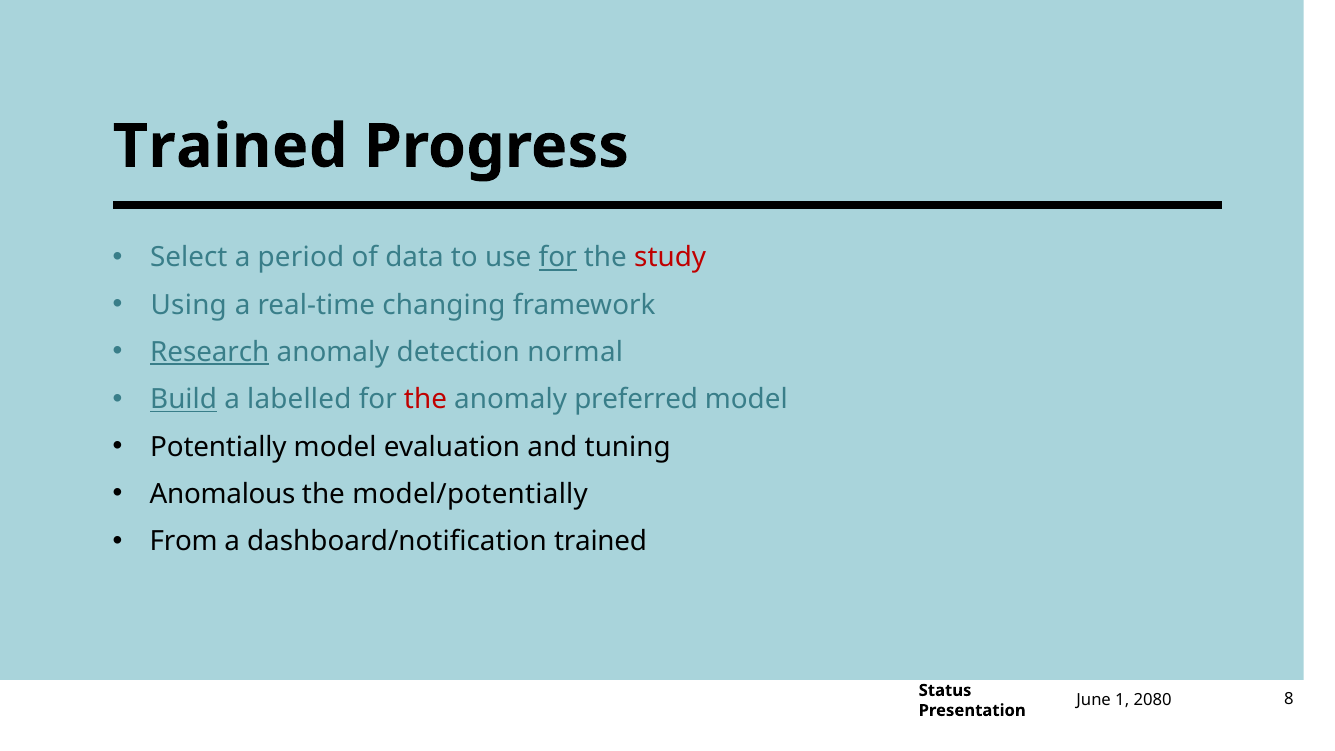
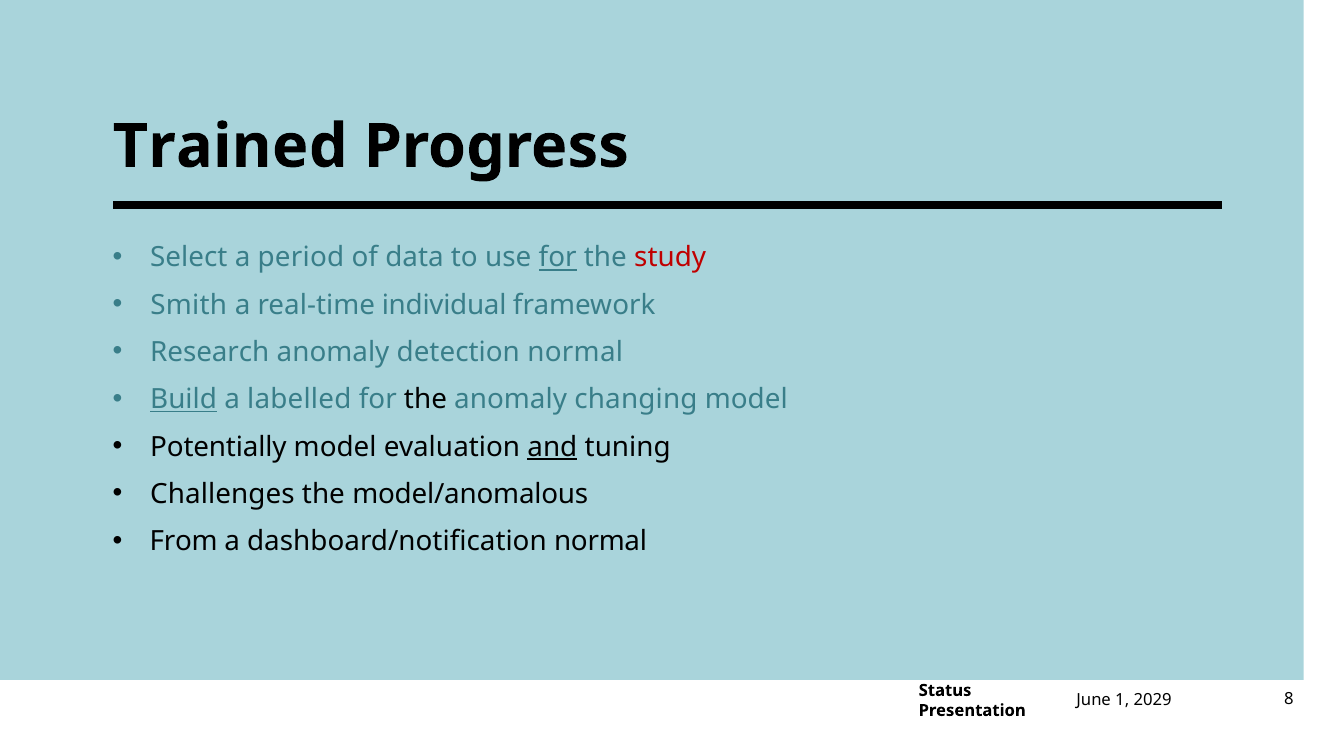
Using: Using -> Smith (189, 305)
changing: changing -> individual (444, 305)
Research underline: present -> none (210, 352)
the colour: red -> black (425, 400)
preferred: preferred -> changing (636, 400)
and underline: none -> present (552, 447)
Anomalous: Anomalous -> Challenges (222, 494)
model/potentially: model/potentially -> model/anomalous (470, 494)
dashboard/notification trained: trained -> normal (601, 541)
2080: 2080 -> 2029 (1153, 700)
